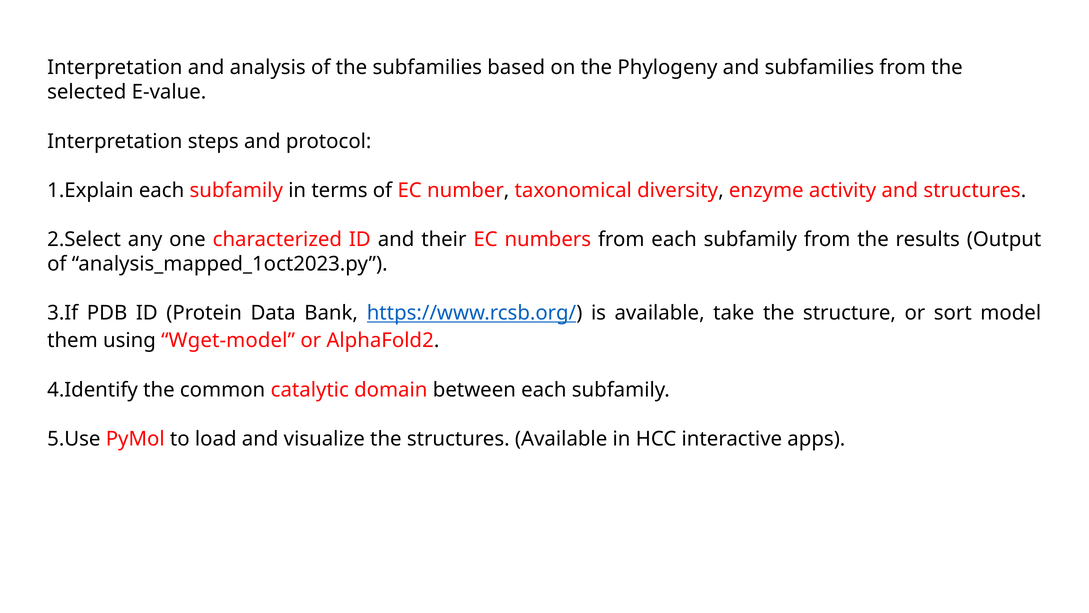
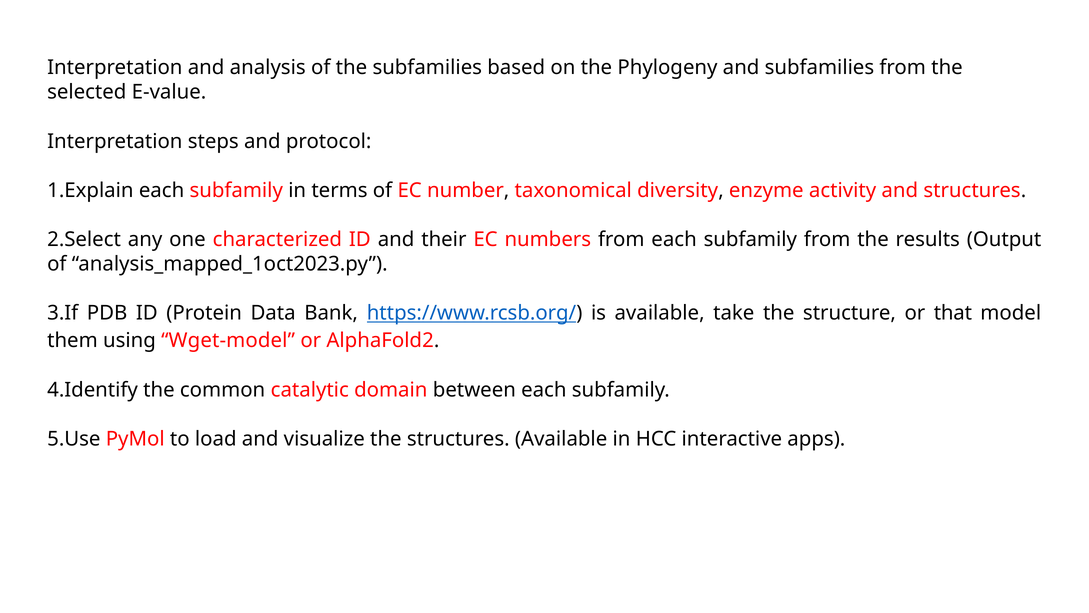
sort: sort -> that (953, 313)
